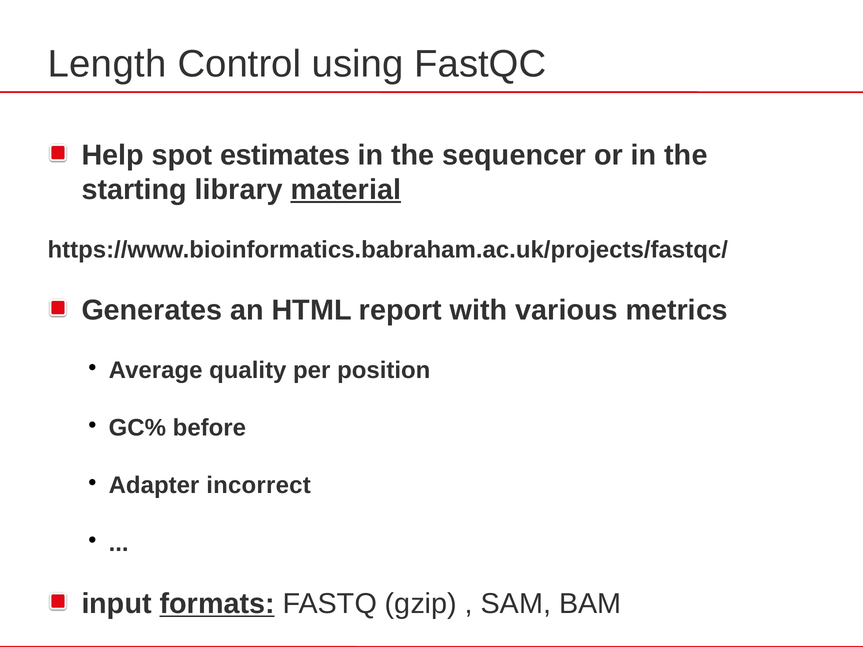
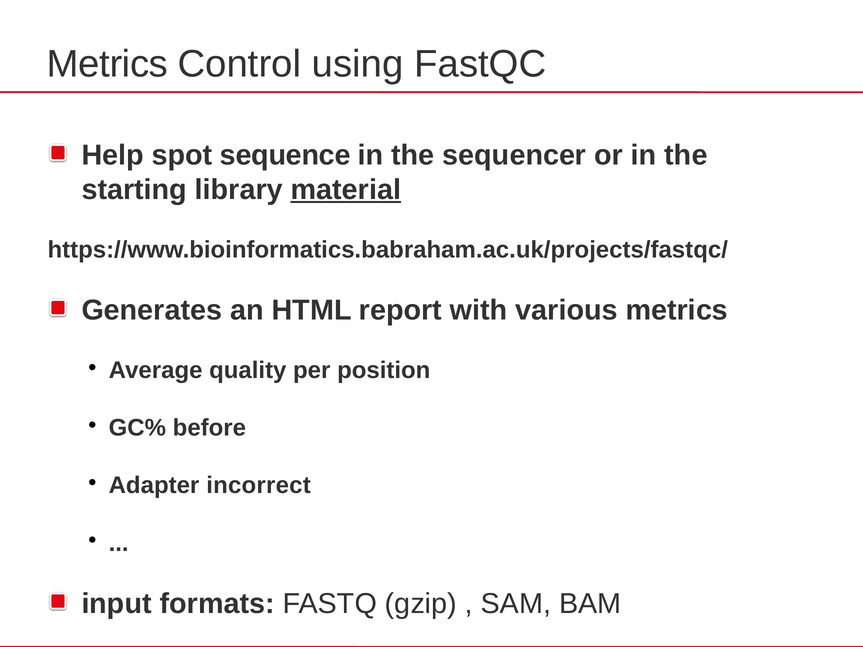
Length: Length -> Metrics (107, 64)
estimates: estimates -> sequence (285, 155)
formats underline: present -> none (217, 604)
